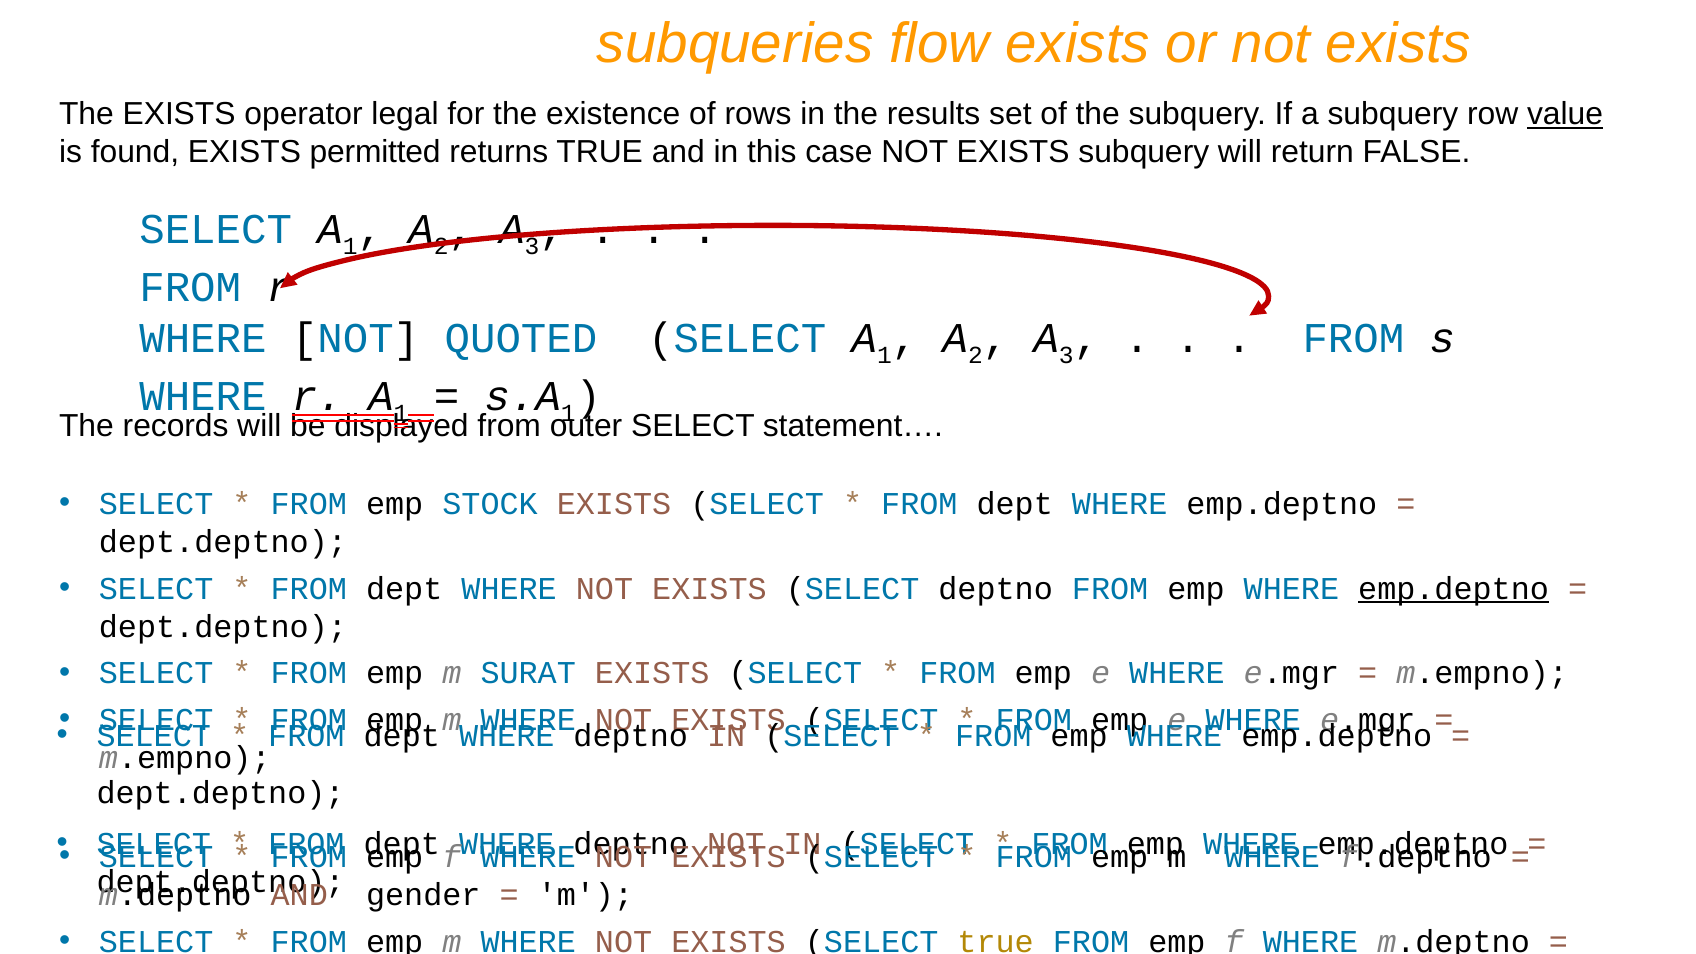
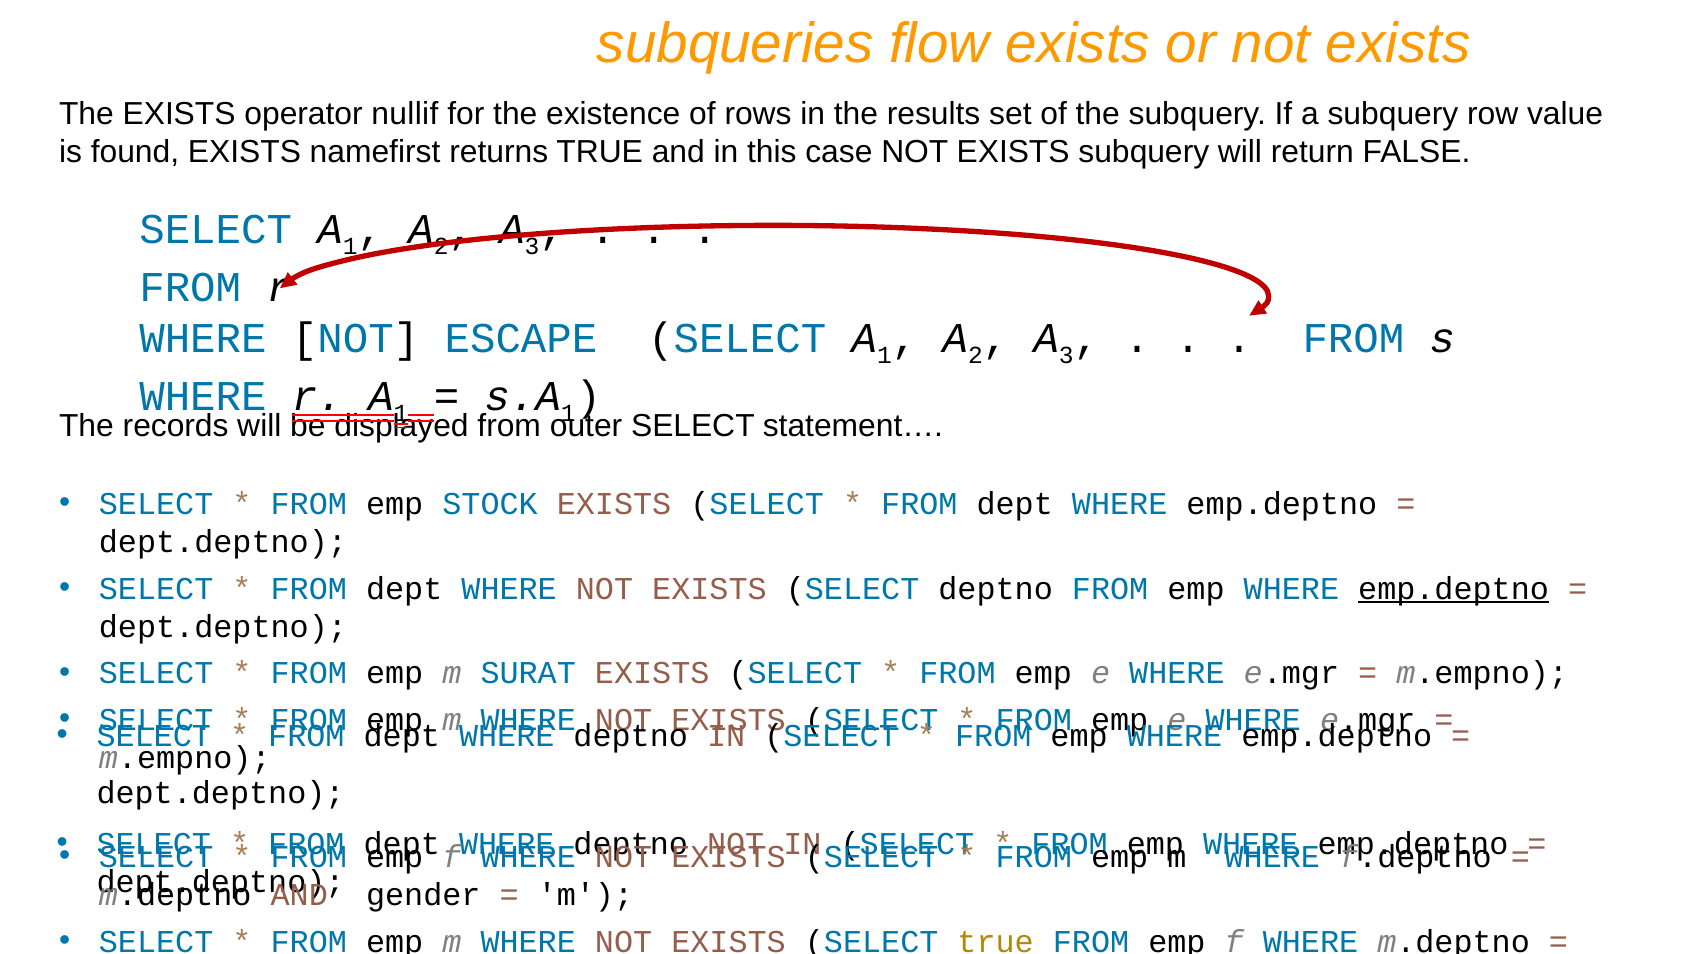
legal: legal -> nullif (405, 114)
value underline: present -> none (1565, 114)
permitted: permitted -> namefirst (375, 152)
QUOTED: QUOTED -> ESCAPE (521, 339)
